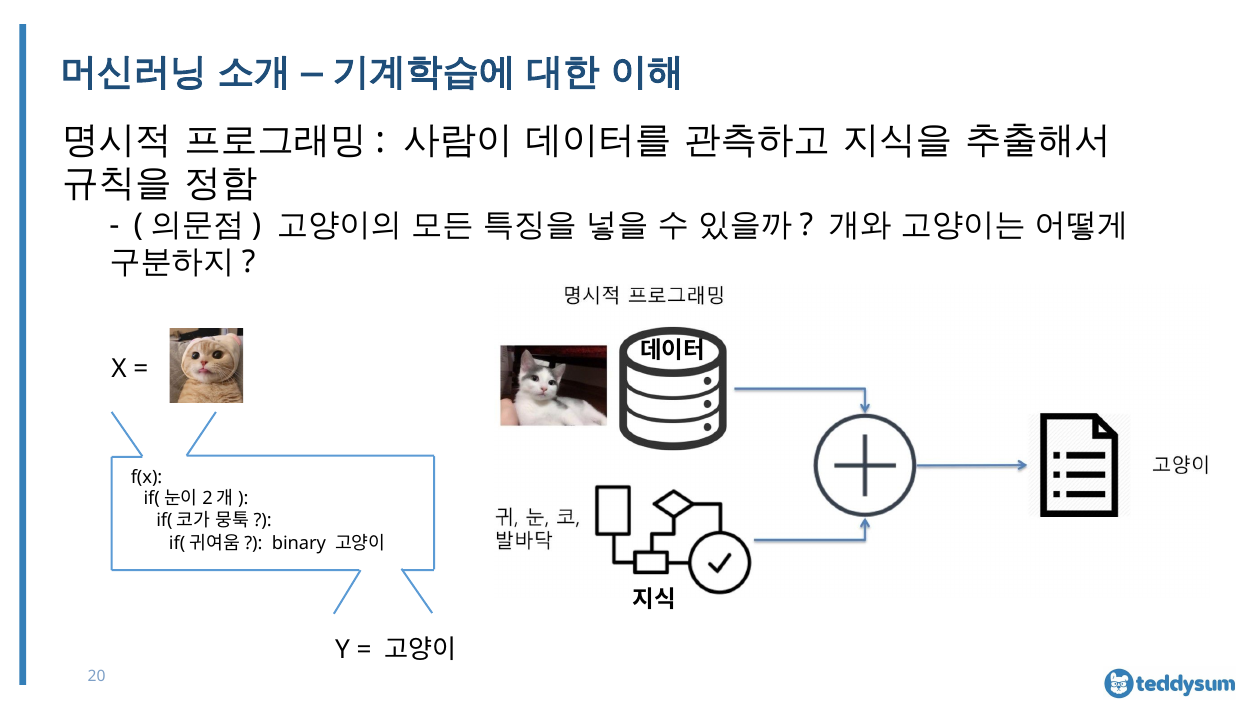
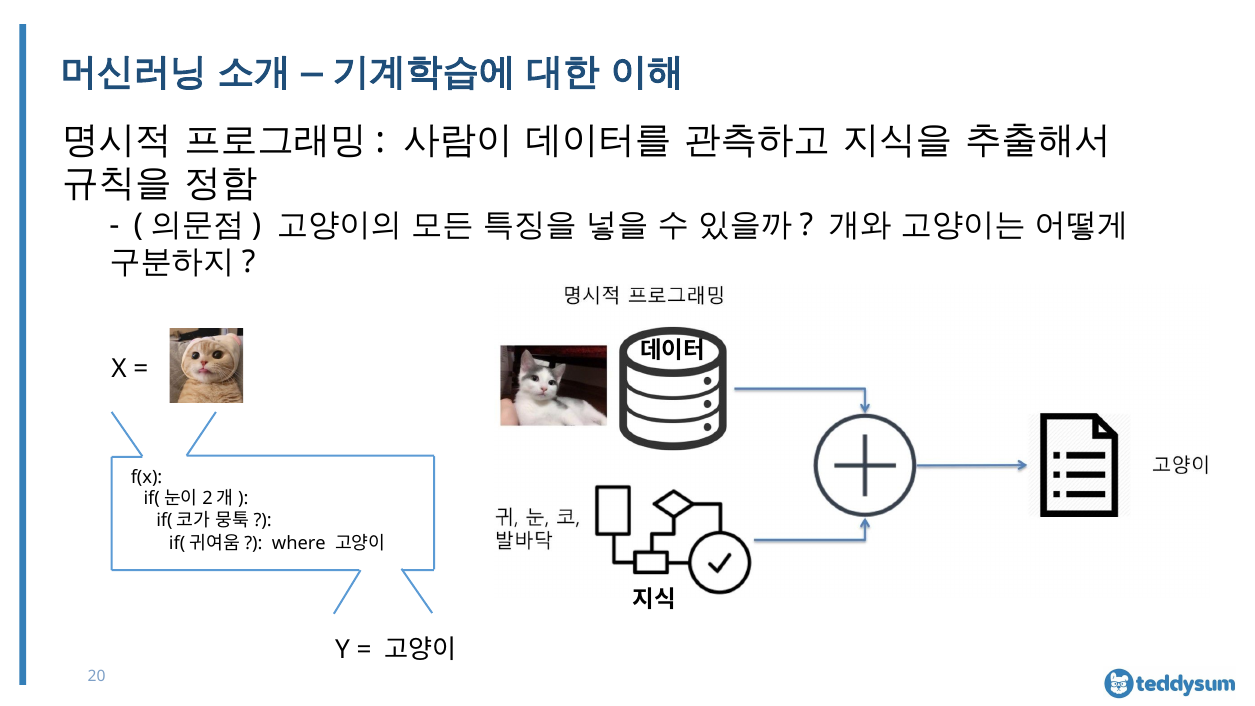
binary: binary -> where (299, 543)
